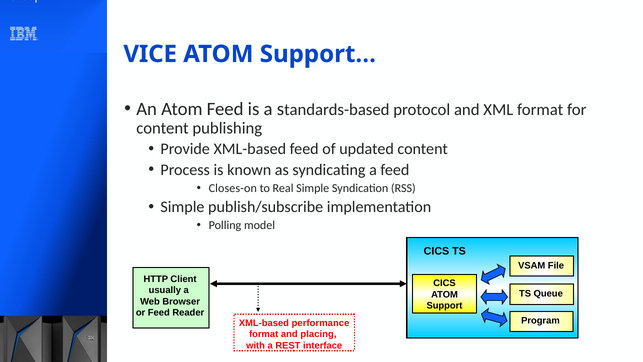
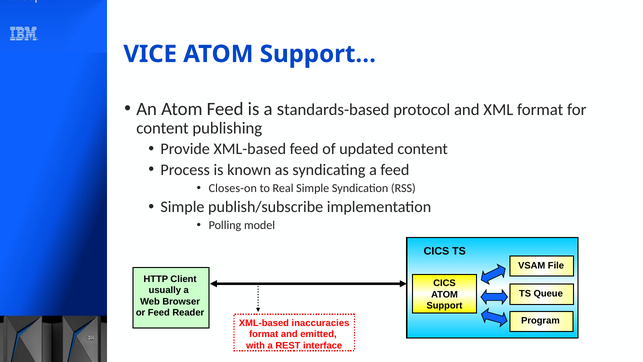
performance: performance -> inaccuracies (320, 323)
placing: placing -> emitted (318, 334)
